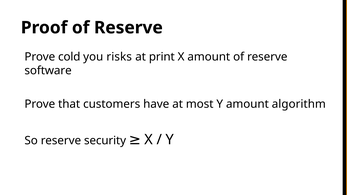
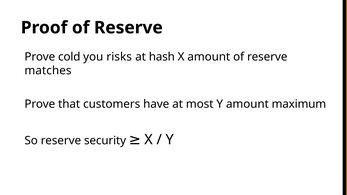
print: print -> hash (162, 57)
software: software -> matches (48, 71)
algorithm: algorithm -> maximum (299, 104)
